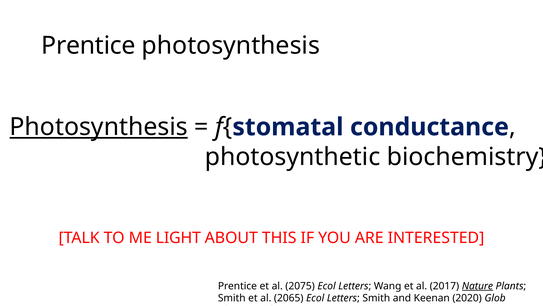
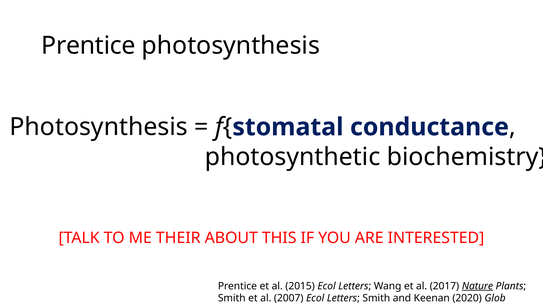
Photosynthesis underline: present -> none (99, 127)
LIGHT: LIGHT -> THEIR (178, 238)
2075: 2075 -> 2015 (300, 285)
2065: 2065 -> 2007 (289, 298)
